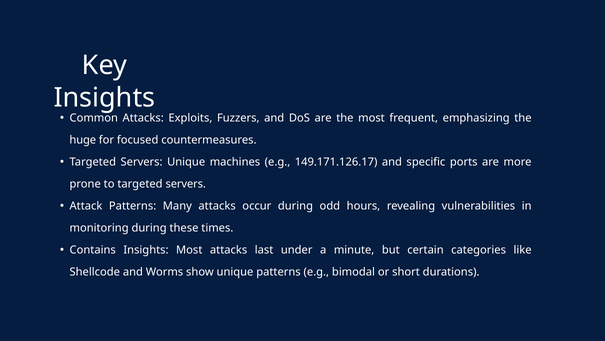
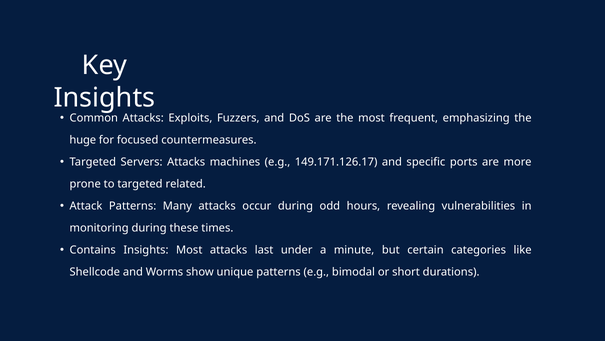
Servers Unique: Unique -> Attacks (186, 162)
to targeted servers: servers -> related (186, 184)
